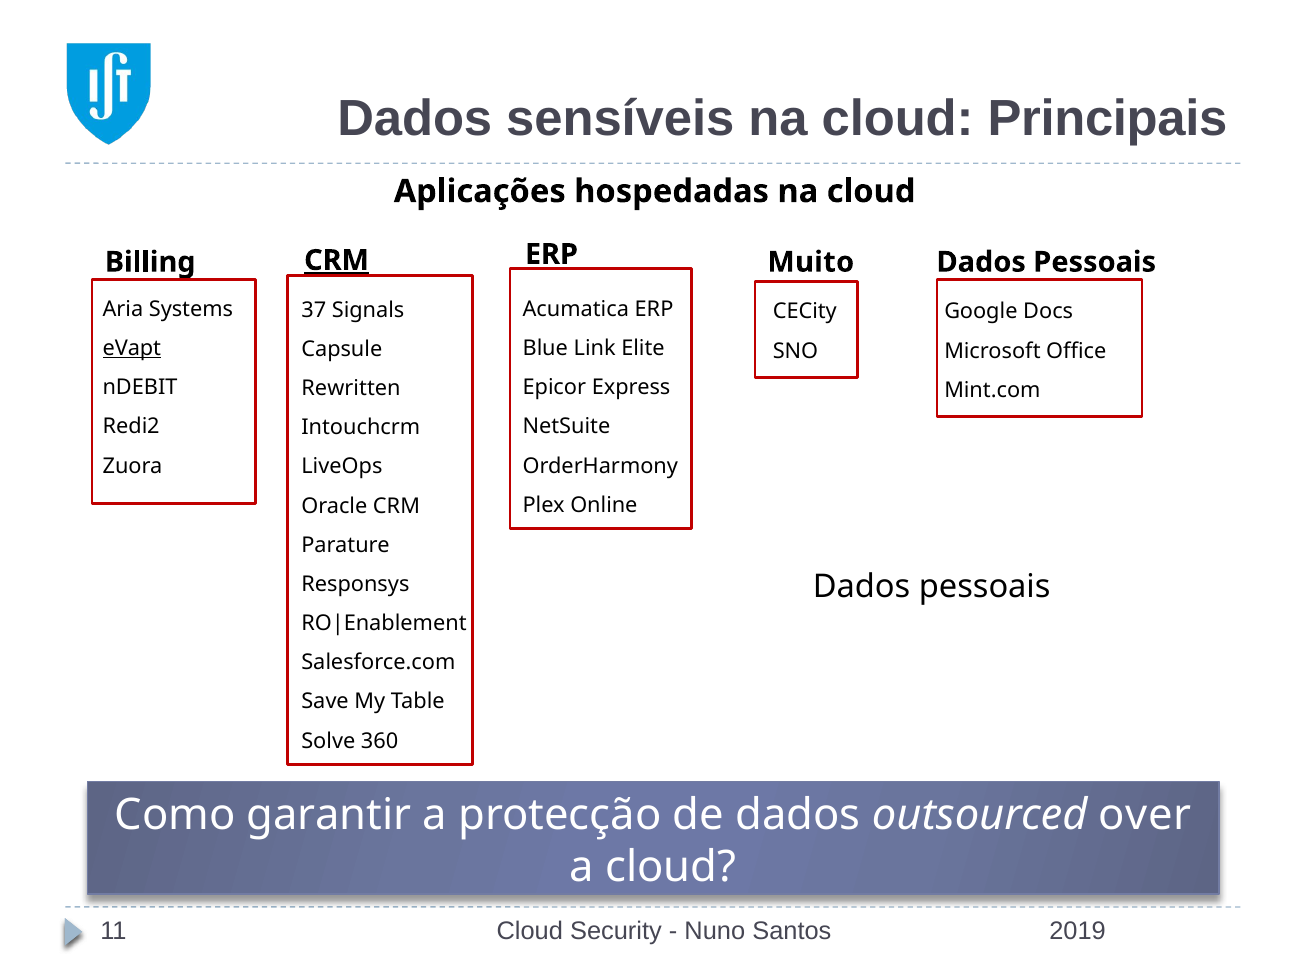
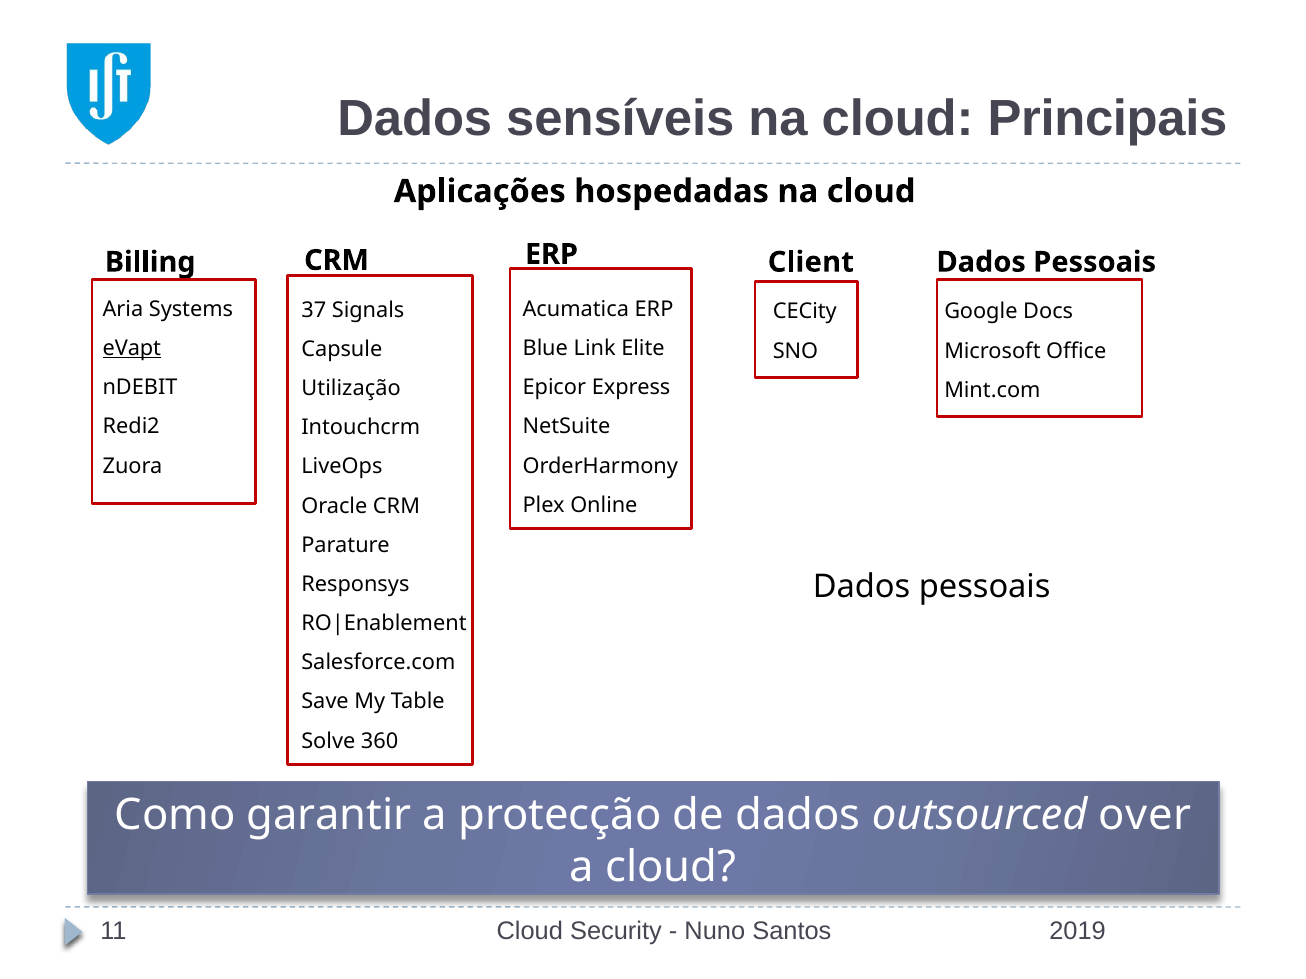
CRM underline: present -> none (336, 260)
Muito: Muito -> Client (811, 262)
Rewritten: Rewritten -> Utilização (351, 389)
